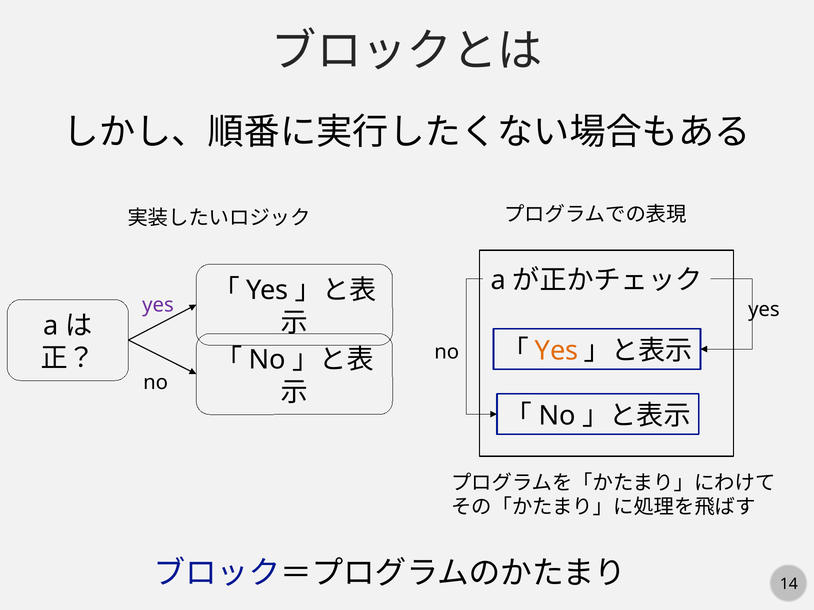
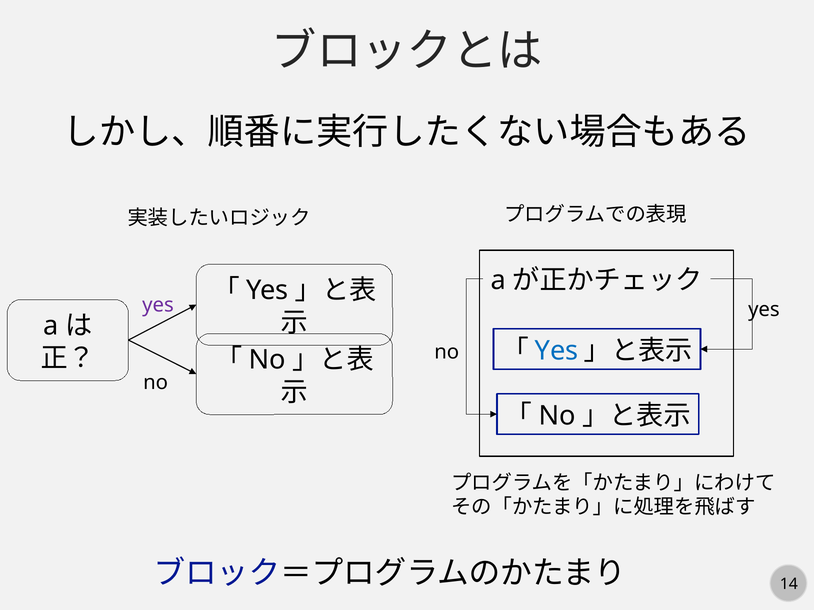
Yes colour: orange -> blue (557, 351)
